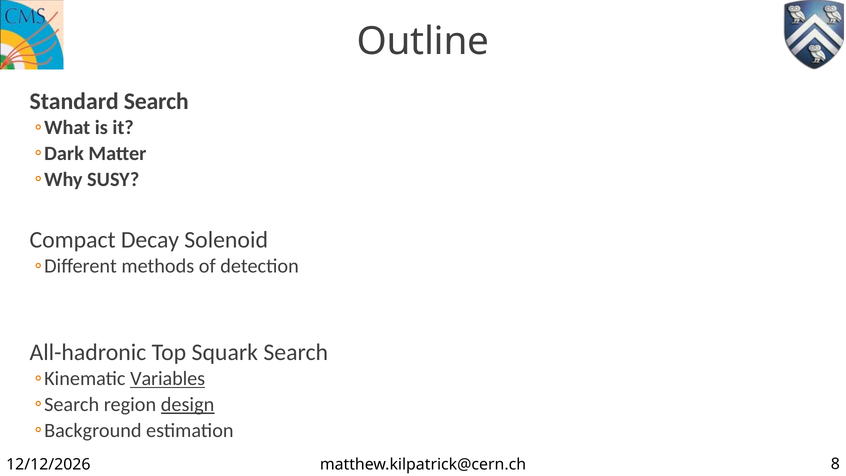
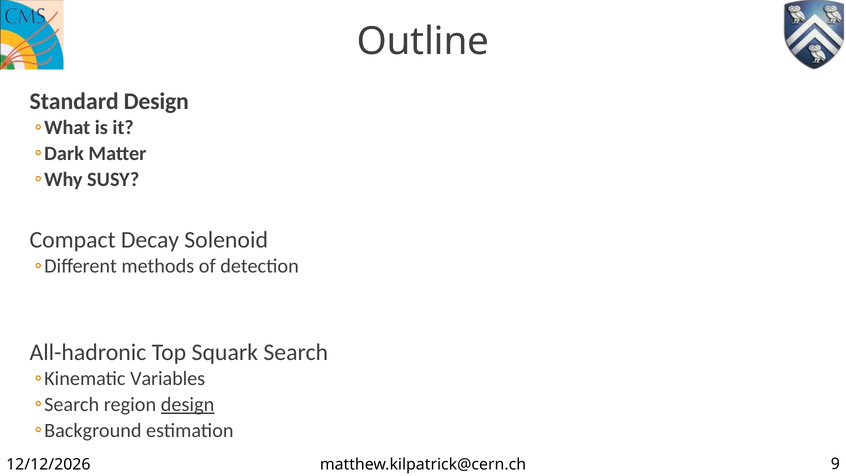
Standard Search: Search -> Design (156, 101)
Variables underline: present -> none (168, 379)
8: 8 -> 9 (835, 464)
